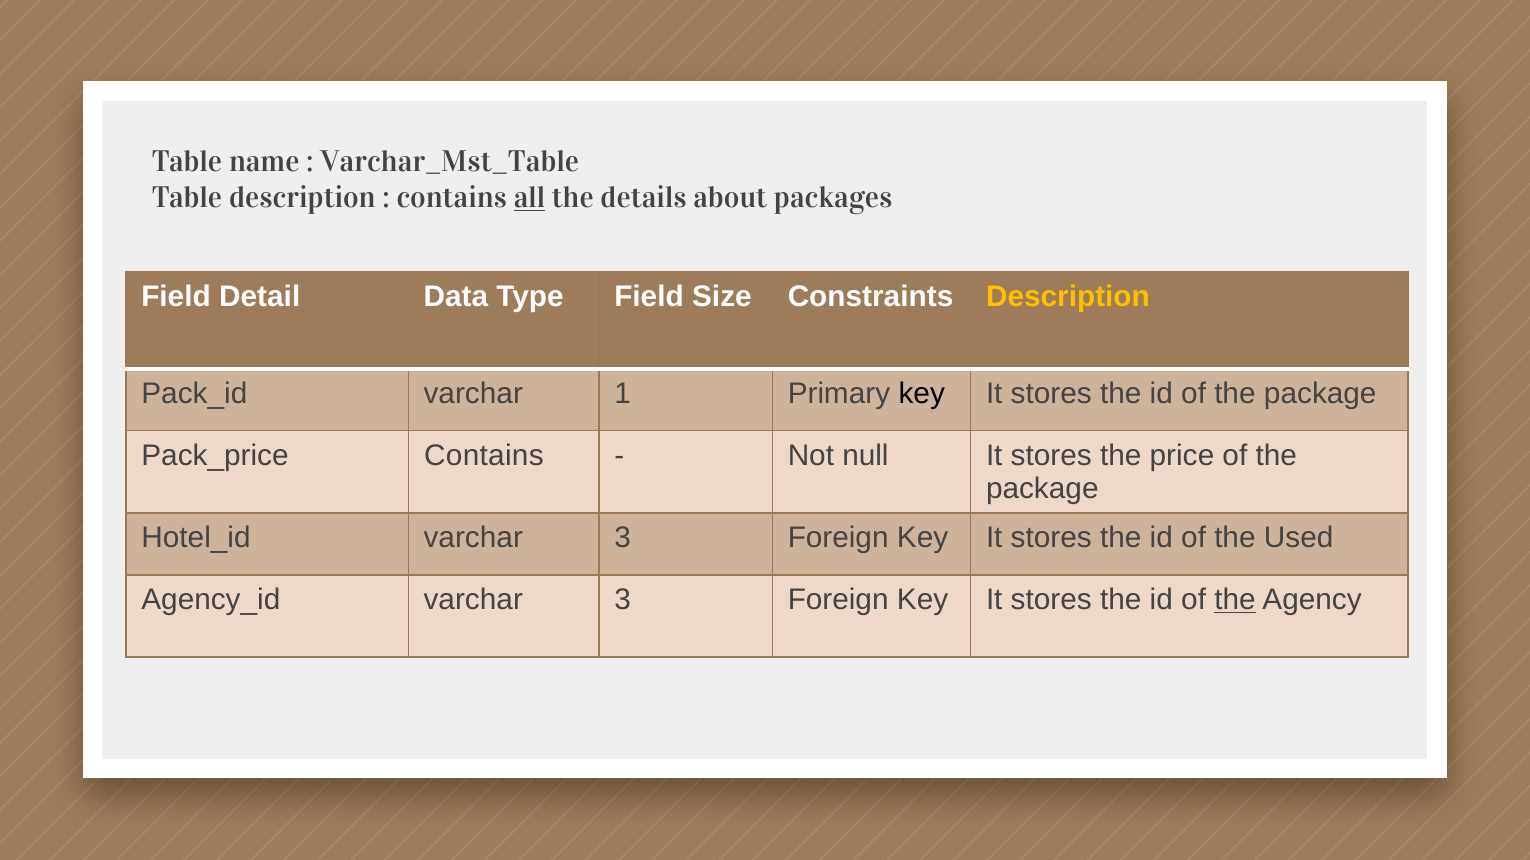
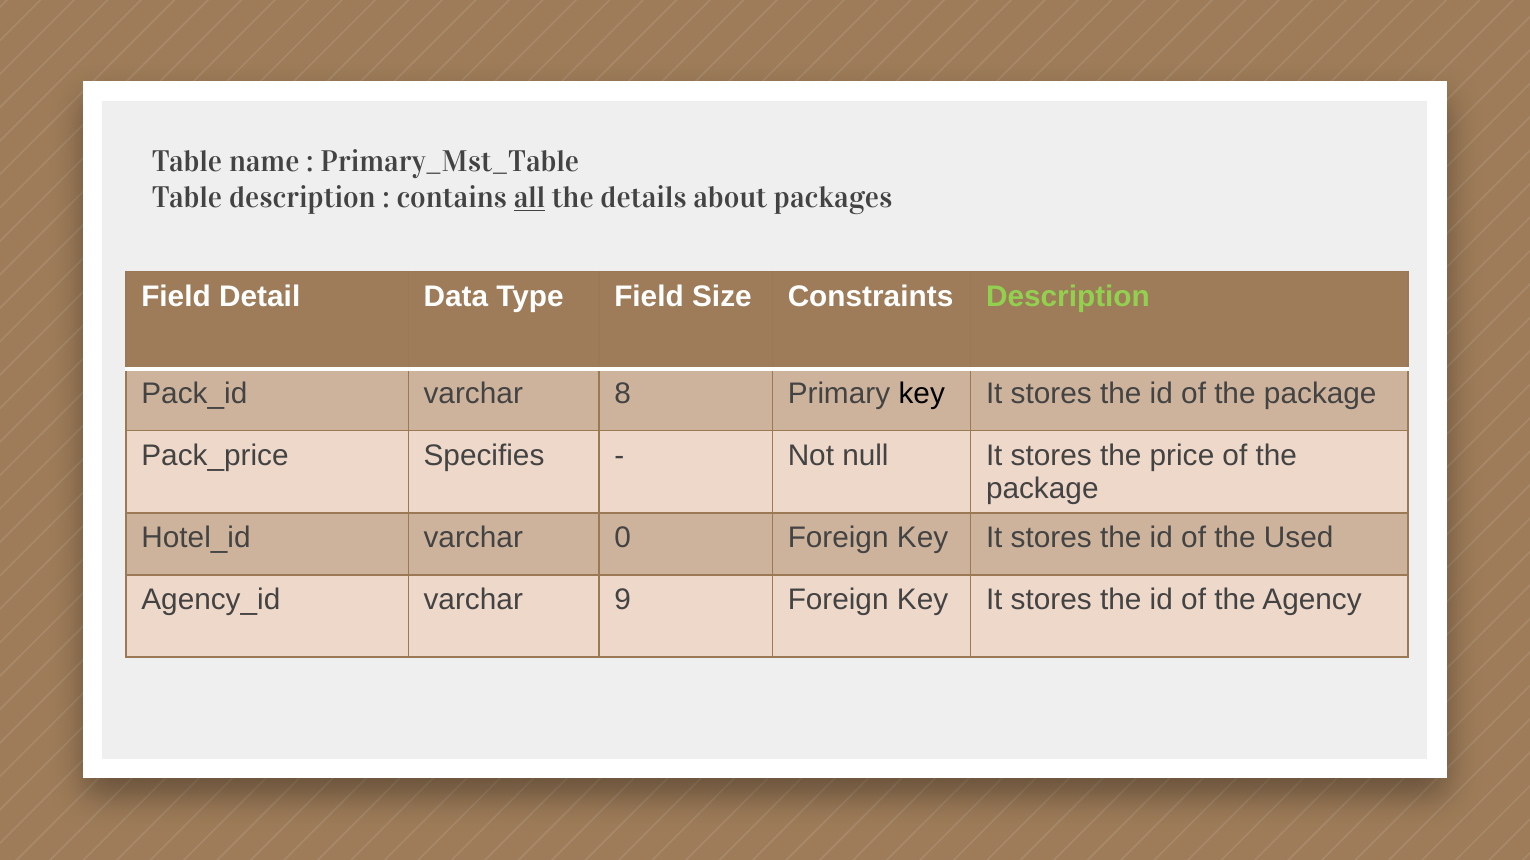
Varchar_Mst_Table: Varchar_Mst_Table -> Primary_Mst_Table (450, 162)
Description colour: yellow -> light green (1068, 296)
1: 1 -> 8 (623, 394)
Contains: Contains -> Specifies (484, 456)
3: 3 -> 0 (623, 538)
3: 3 -> 9 (623, 600)
the underline: present -> none (1235, 600)
